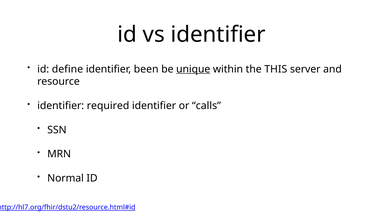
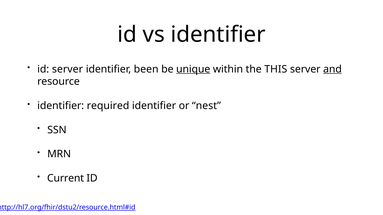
id define: define -> server (67, 69)
and underline: none -> present (332, 69)
calls: calls -> nest (206, 106)
Normal: Normal -> Current (66, 179)
